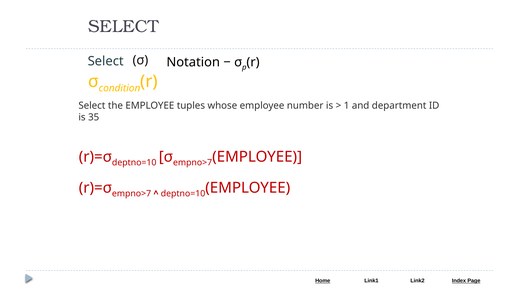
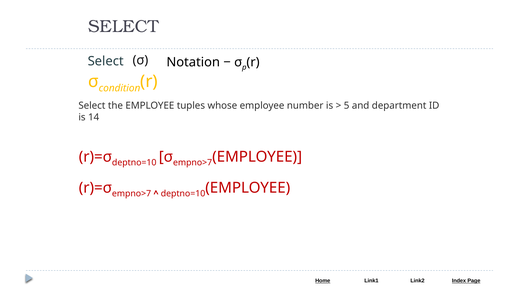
1: 1 -> 5 (347, 106)
35: 35 -> 14 (94, 117)
